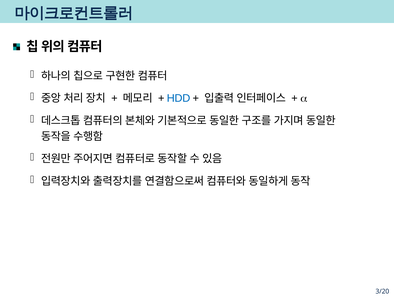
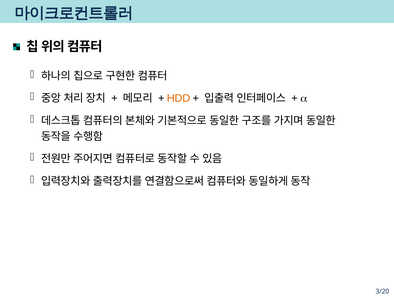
HDD colour: blue -> orange (179, 98)
